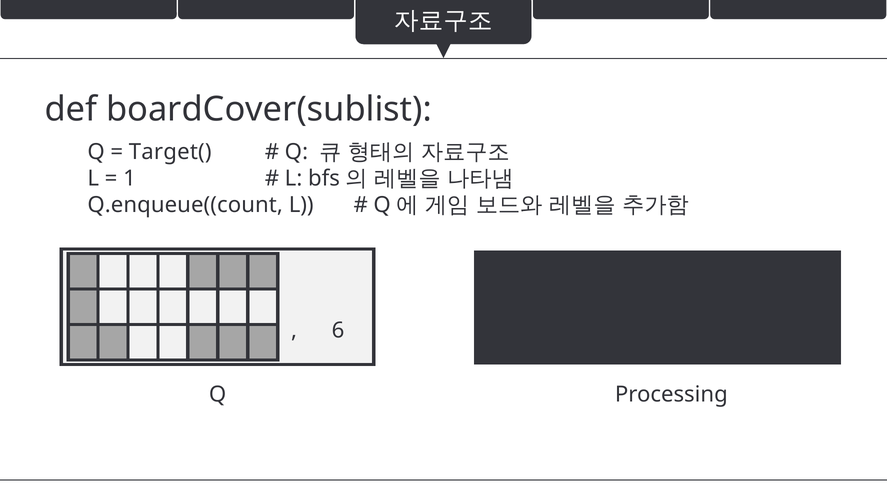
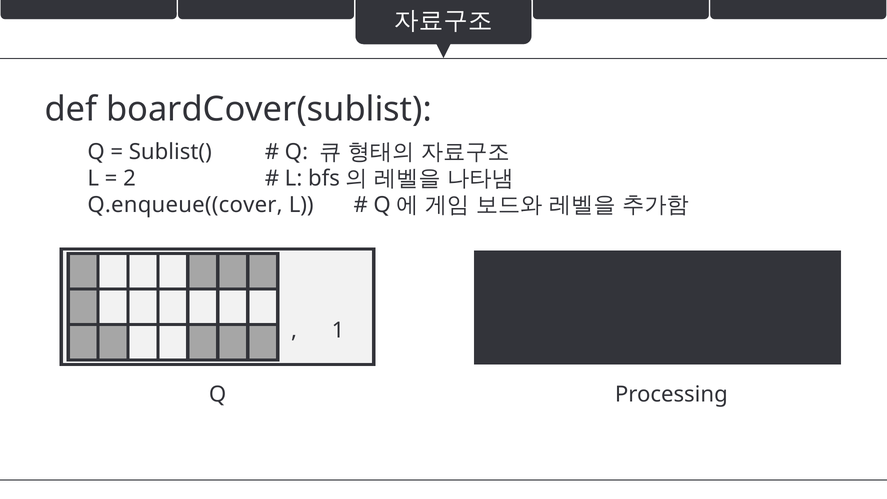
Target(: Target( -> Sublist( (170, 152)
1: 1 -> 2 (129, 178)
Q.enqueue((count: Q.enqueue((count -> Q.enqueue((cover (185, 205)
6: 6 -> 1 (338, 330)
